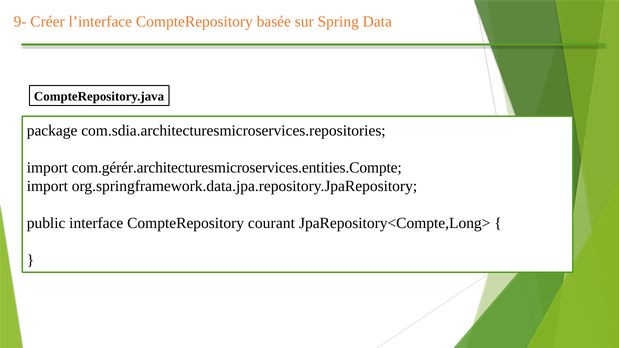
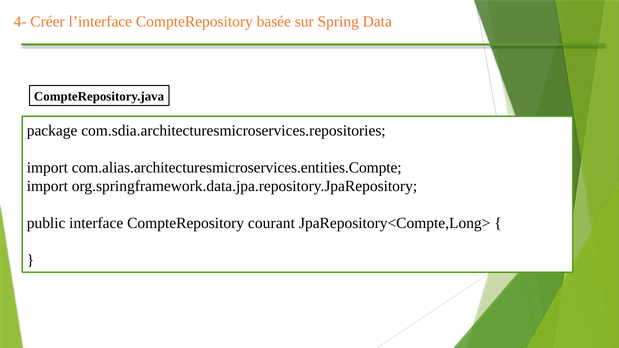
9-: 9- -> 4- (20, 21)
com.gérér.architecturesmicroservices.entities.Compte: com.gérér.architecturesmicroservices.entities.Compte -> com.alias.architecturesmicroservices.entities.Compte (237, 168)
